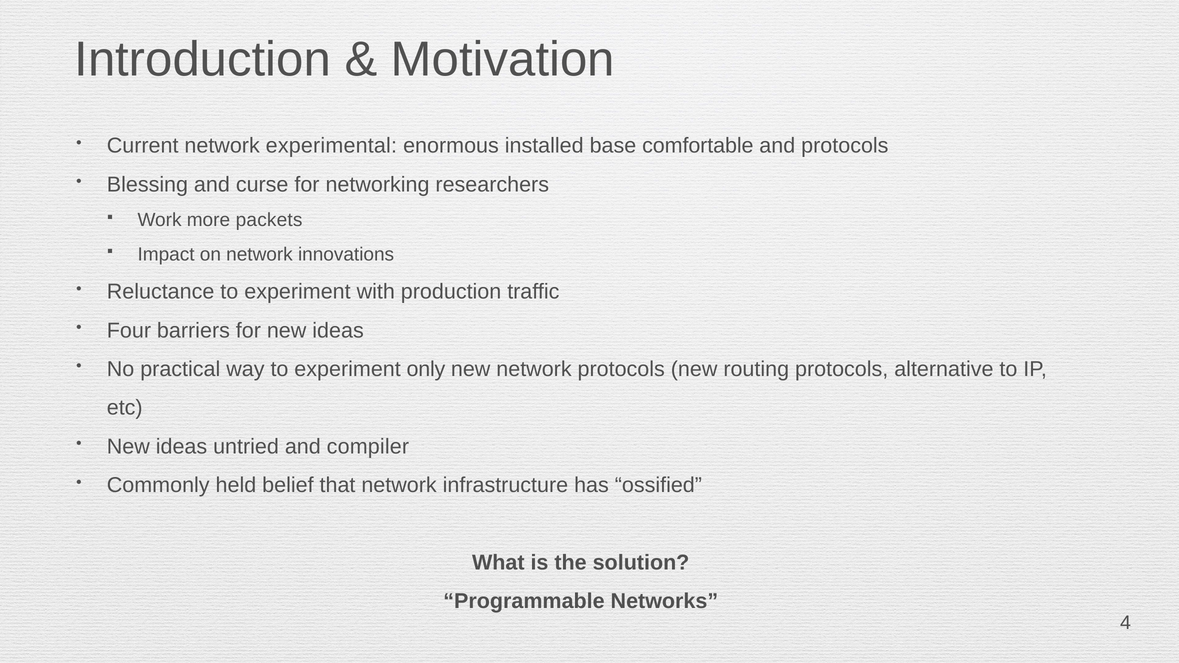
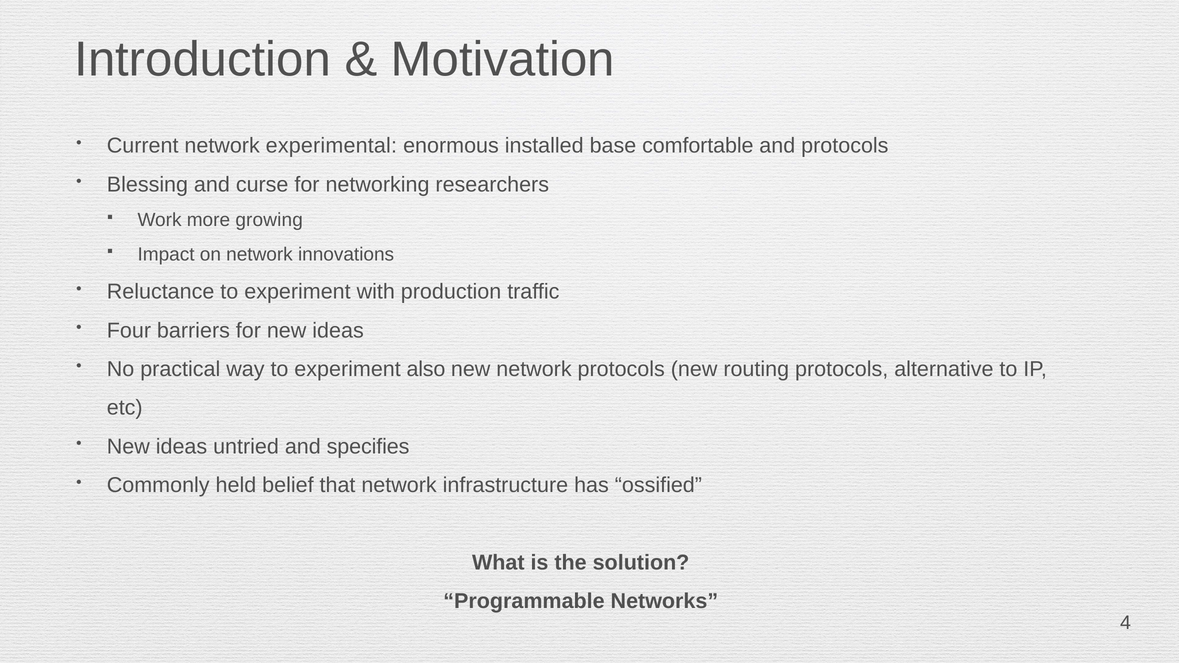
packets: packets -> growing (269, 220)
only: only -> also (426, 369)
compiler: compiler -> specifies (368, 447)
